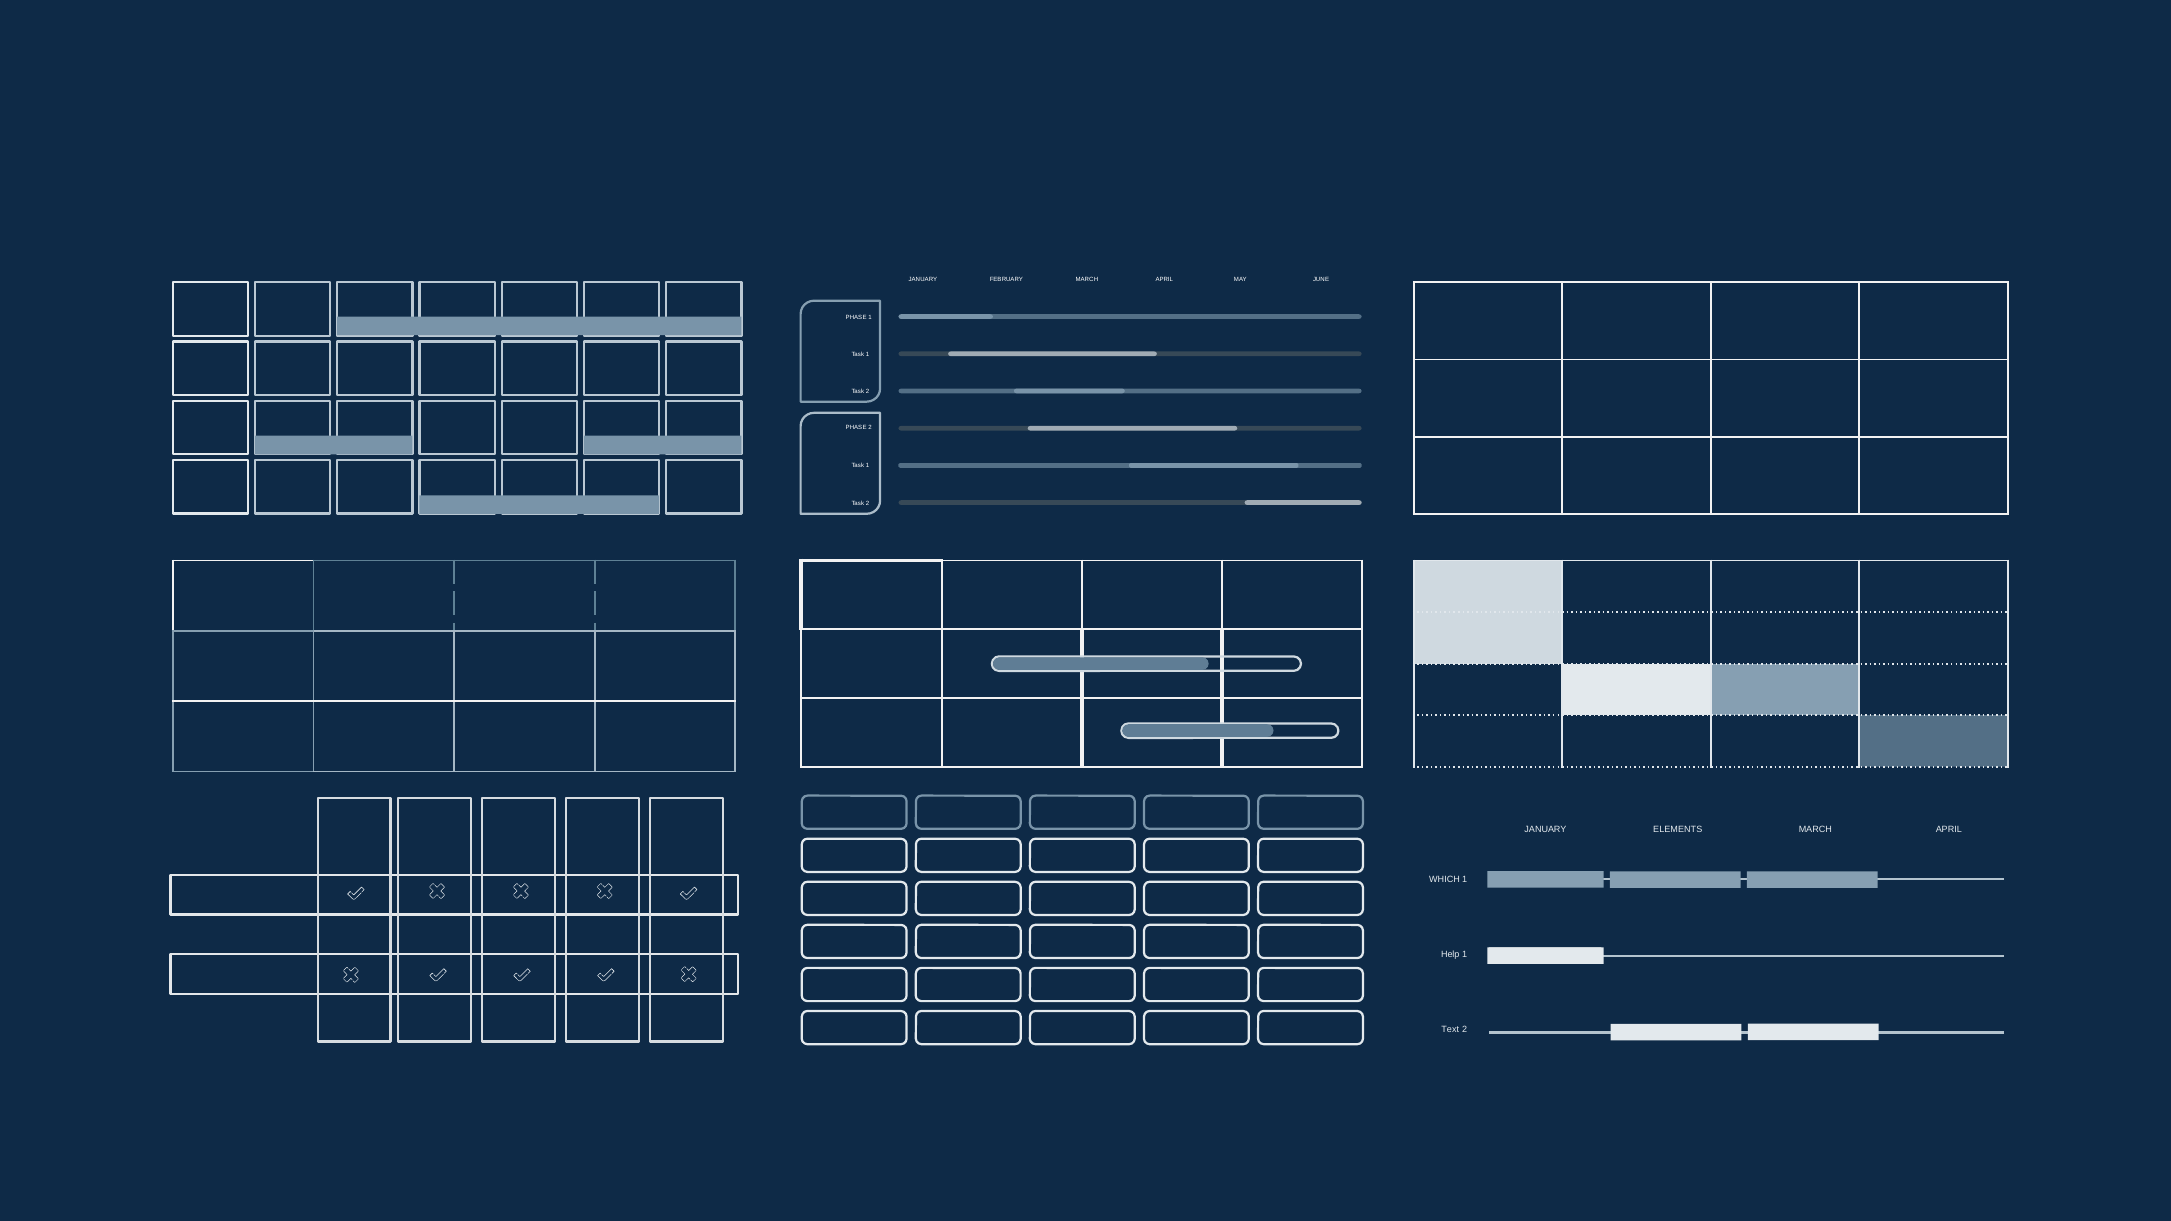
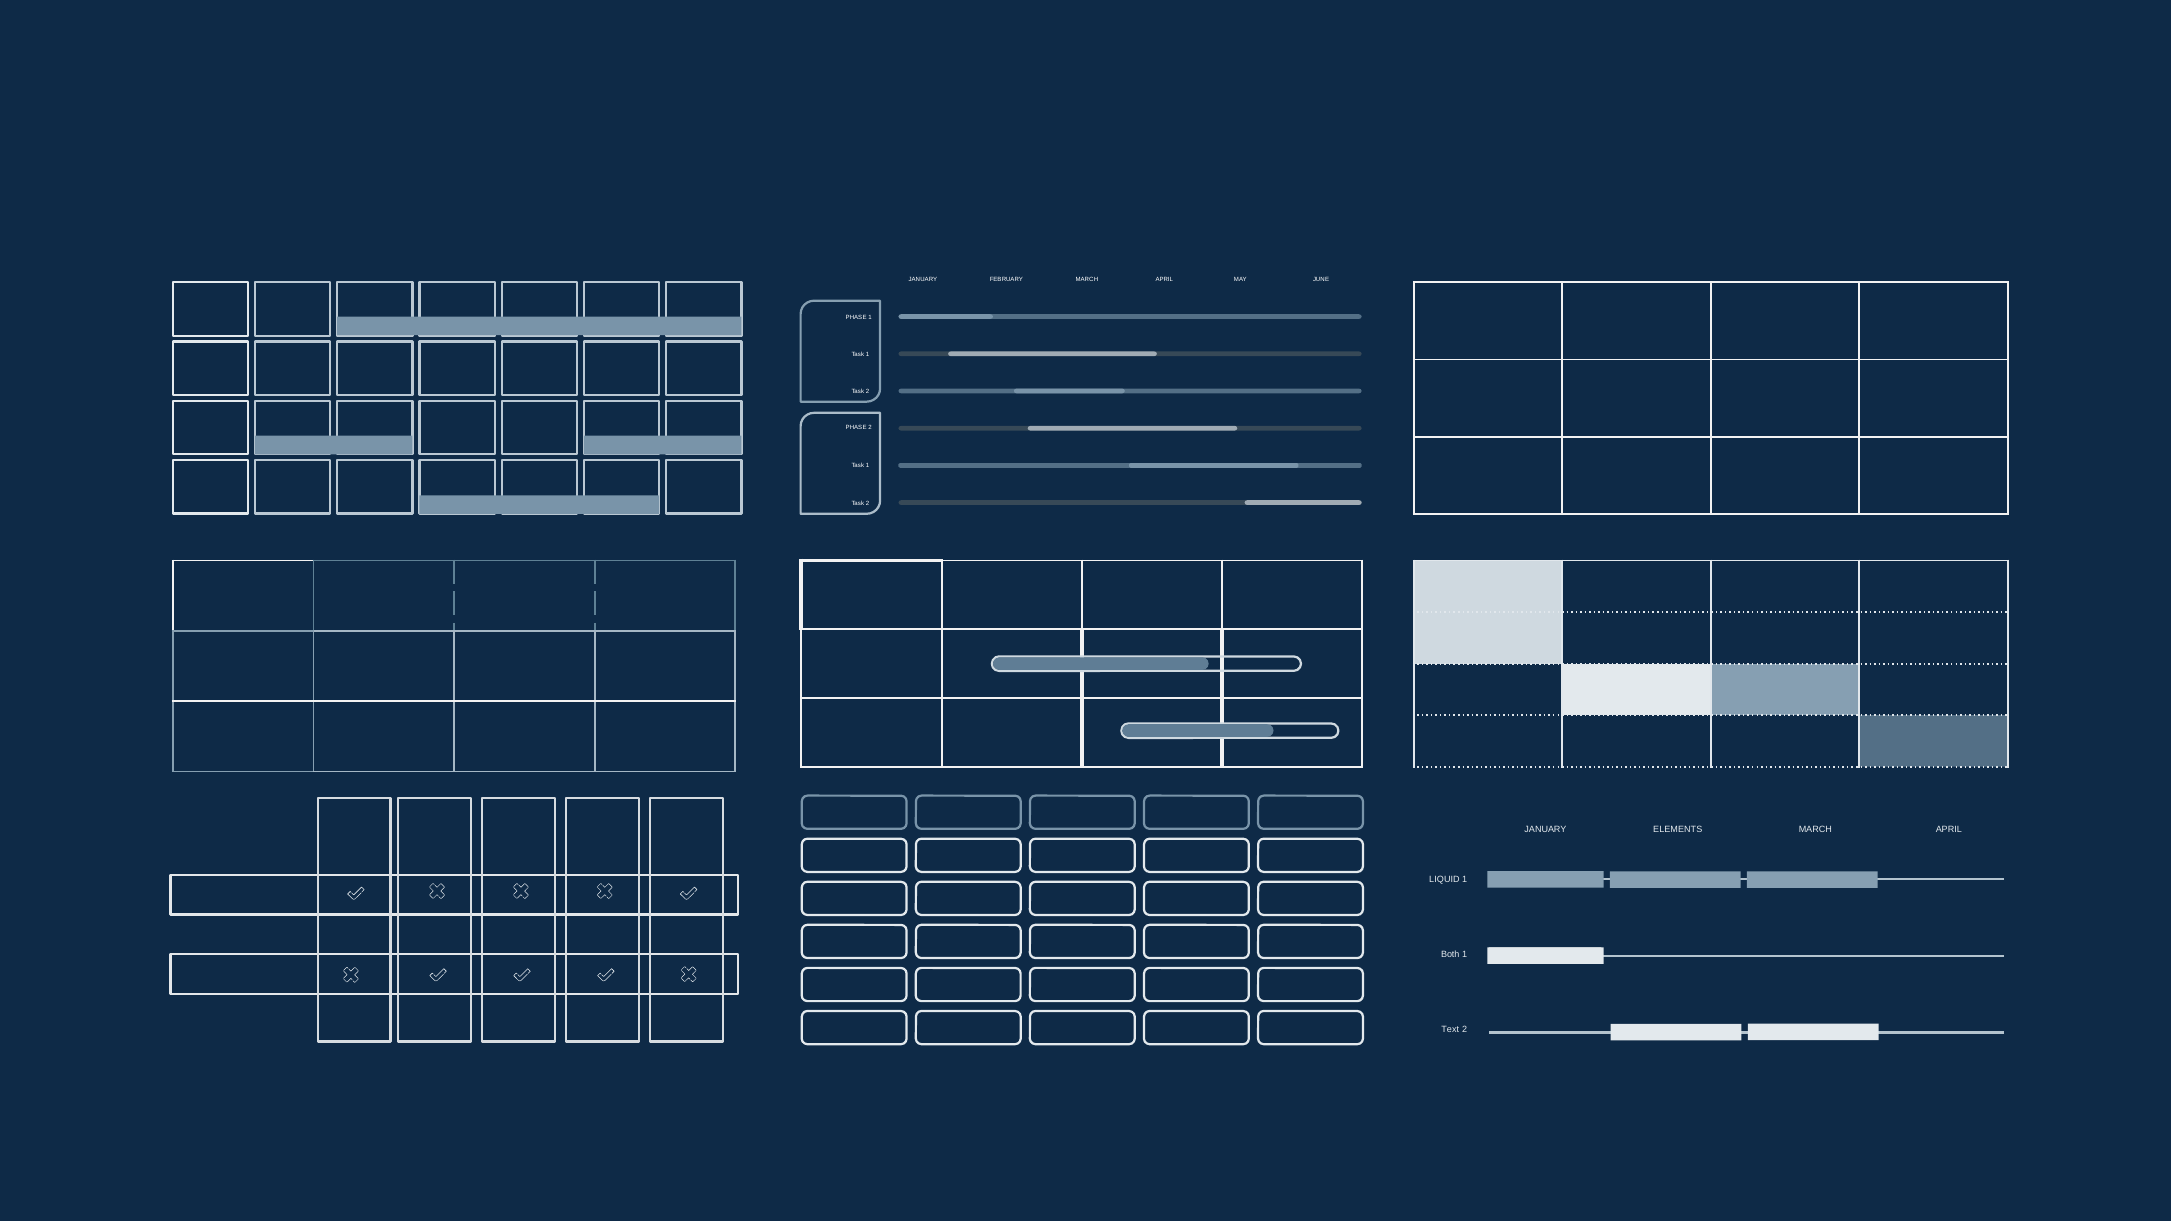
WHICH: WHICH -> LIQUID (1444, 880)
Help: Help -> Both (1450, 955)
